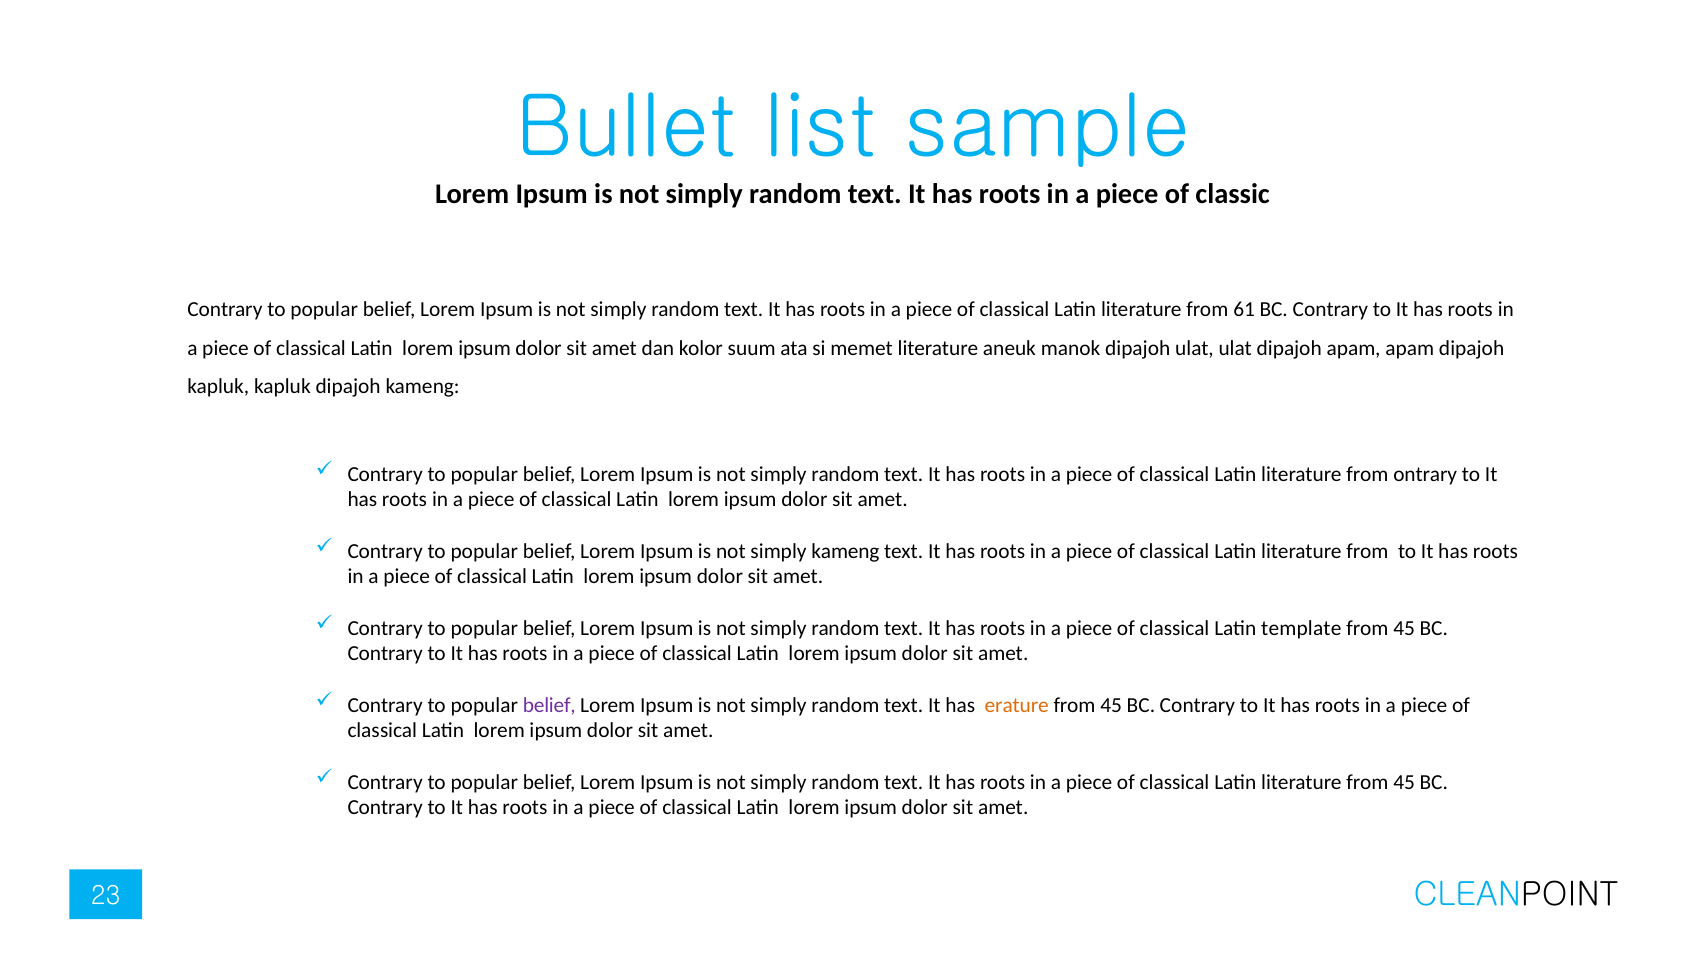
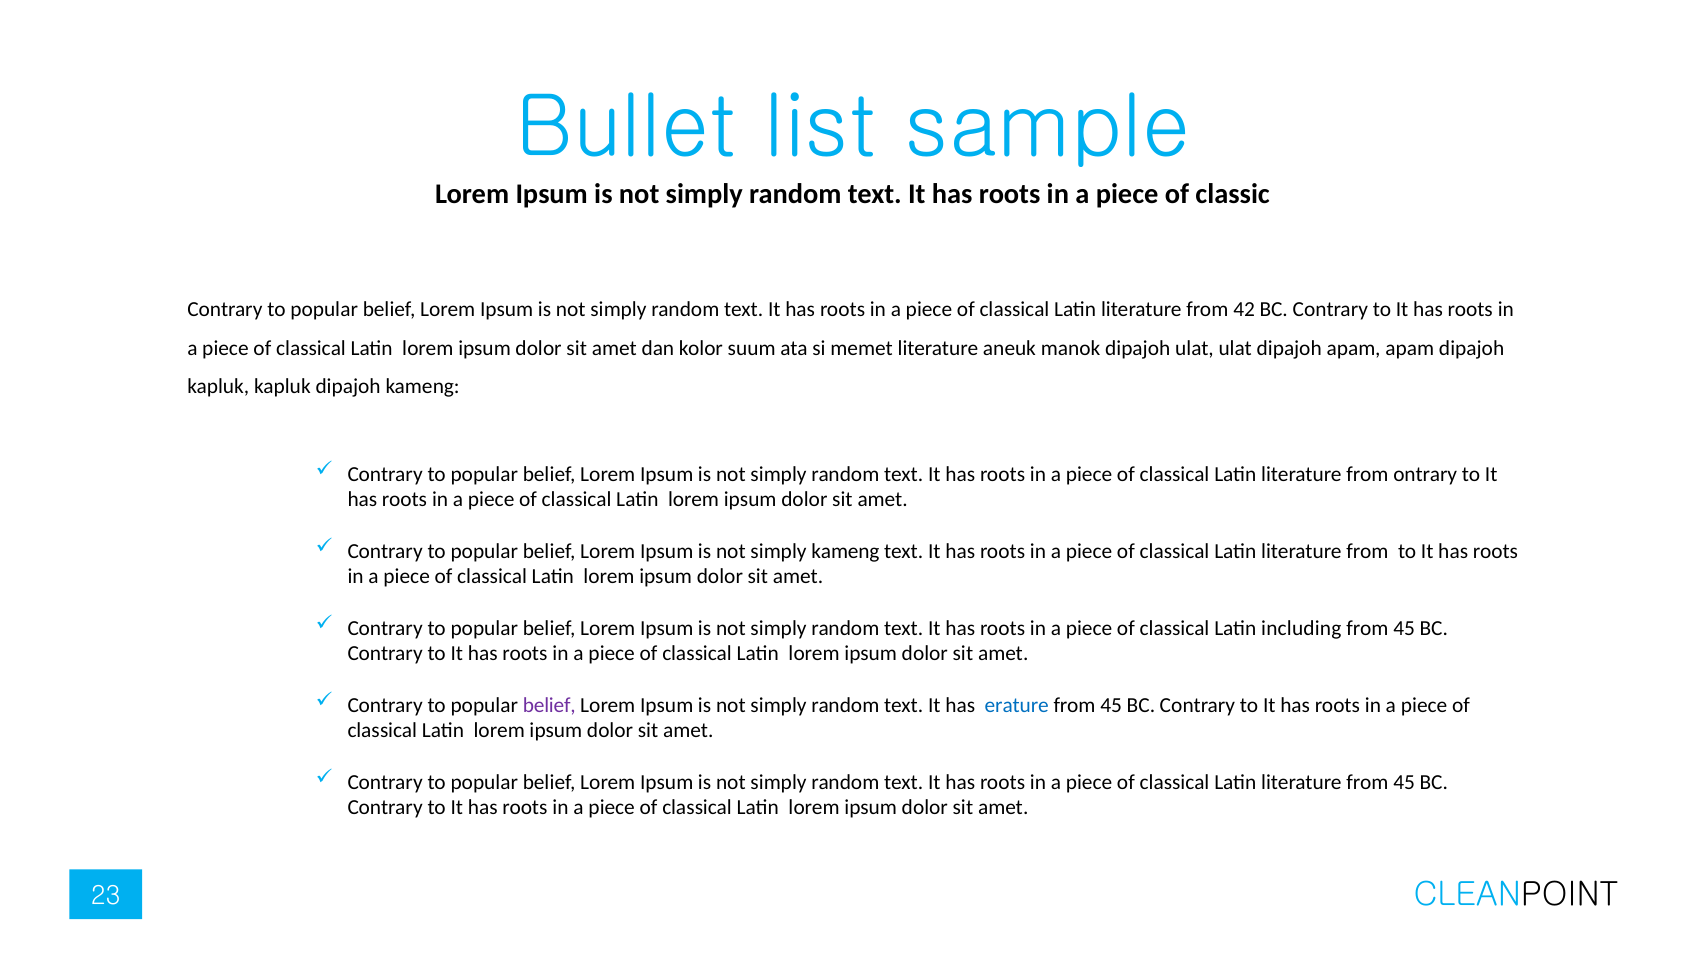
61: 61 -> 42 (1244, 310)
template: template -> including (1301, 628)
erature colour: orange -> blue (1017, 705)
